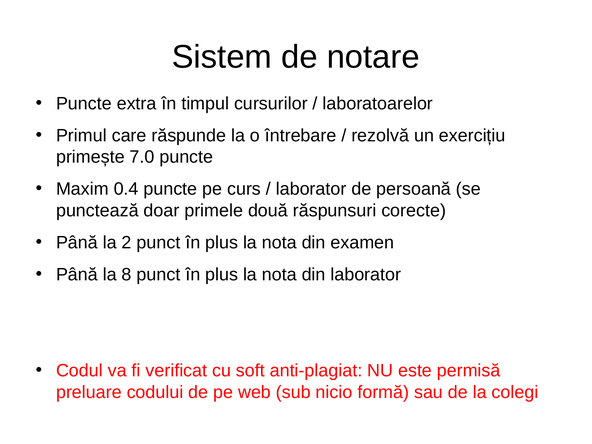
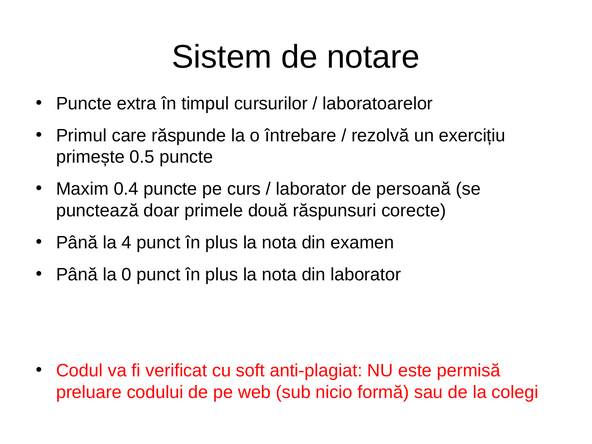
7.0: 7.0 -> 0.5 (142, 157)
2: 2 -> 4 (127, 243)
8: 8 -> 0 (127, 275)
